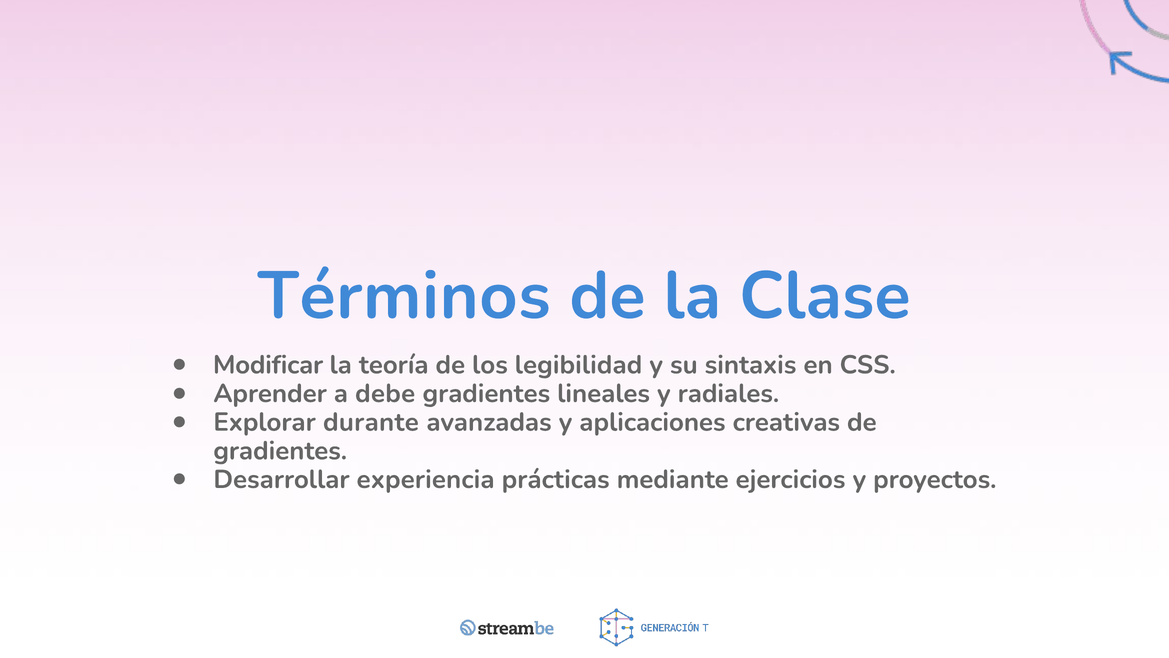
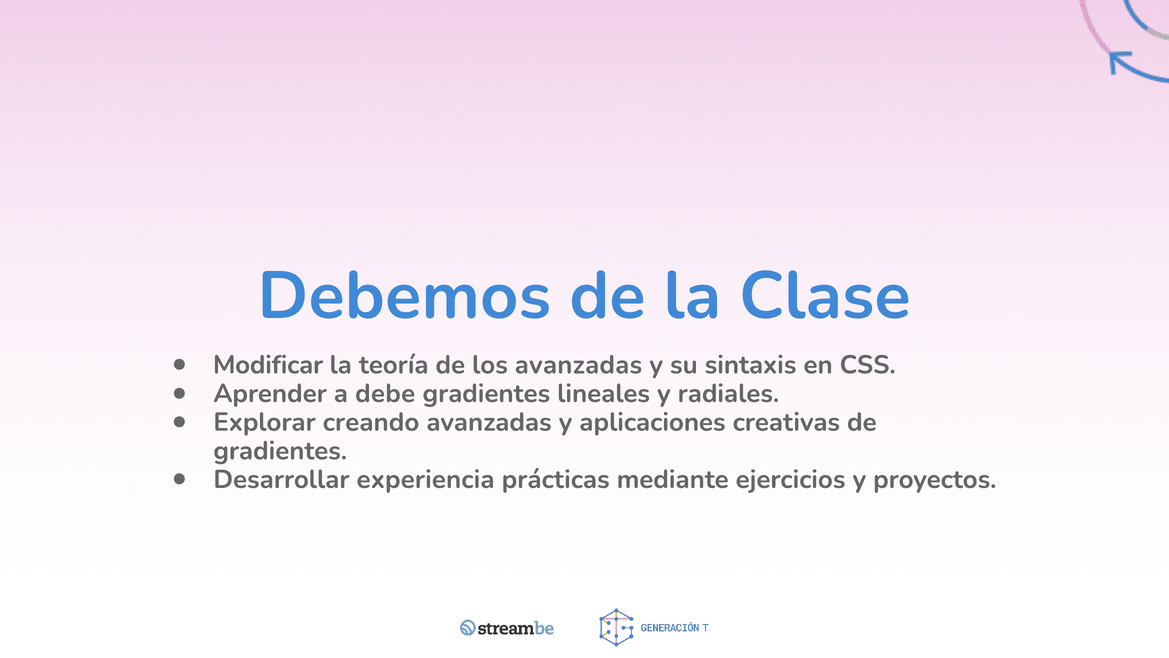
Términos: Términos -> Debemos (404, 296)
los legibilidad: legibilidad -> avanzadas (578, 365)
durante: durante -> creando (371, 422)
